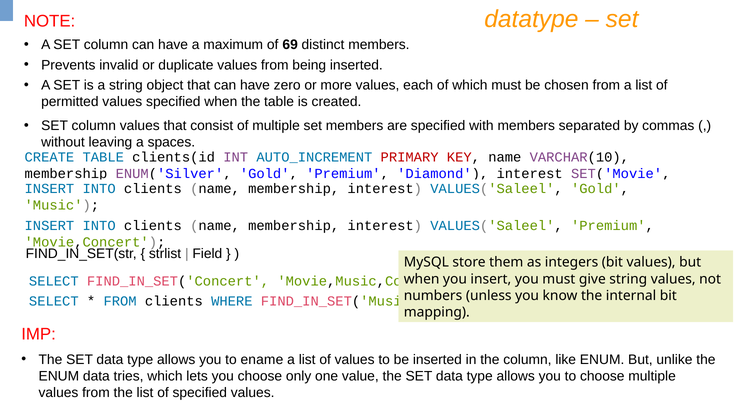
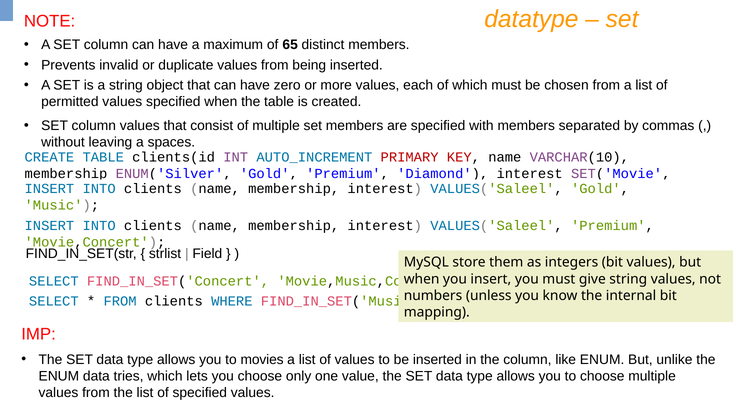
69: 69 -> 65 (290, 45)
ename: ename -> movies (262, 360)
